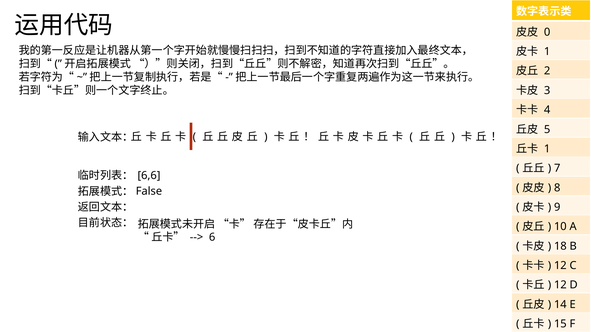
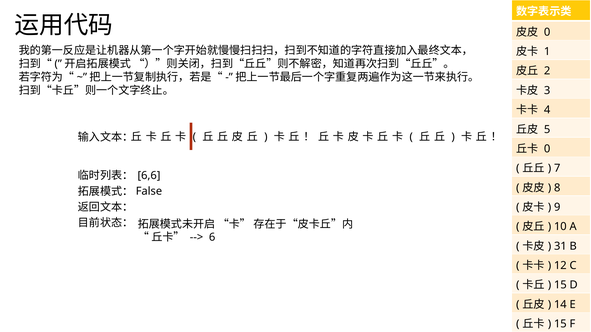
1: 1 -> 0 (547, 149)
18: 18 -> 31 (560, 246)
12: 12 -> 15 (560, 285)
